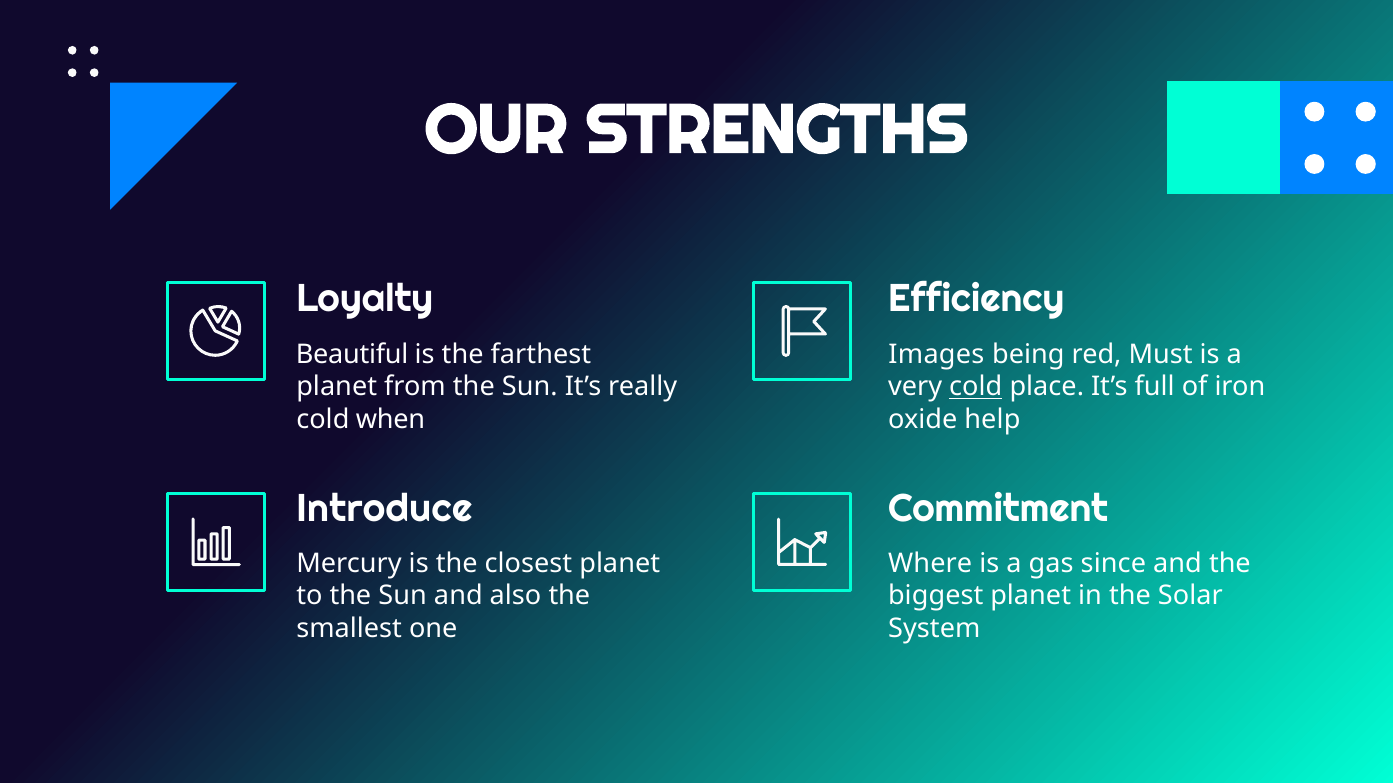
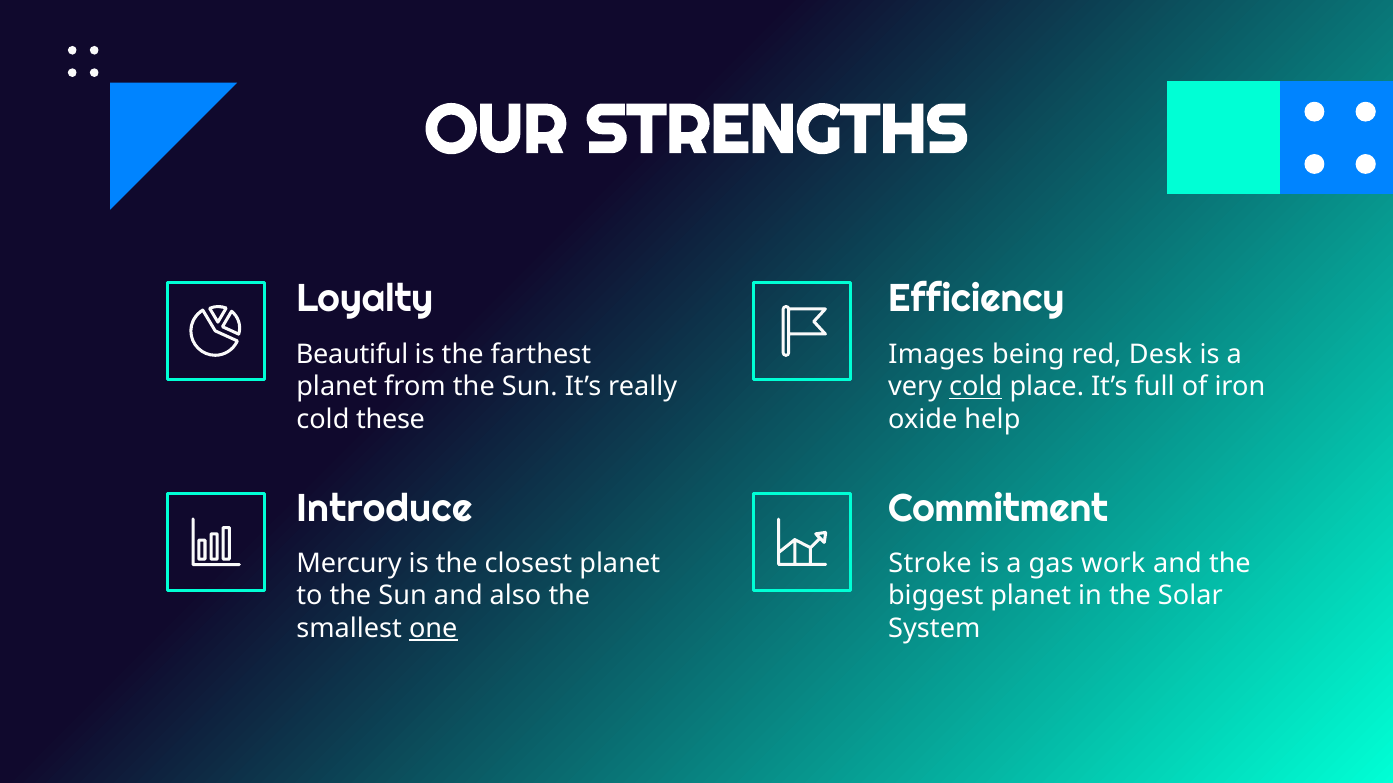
Must: Must -> Desk (1160, 355)
when: when -> these (391, 420)
Where: Where -> Stroke (930, 564)
since: since -> work (1113, 564)
one underline: none -> present (433, 629)
